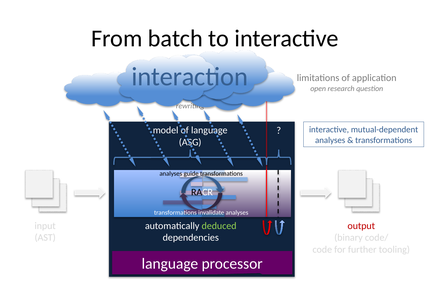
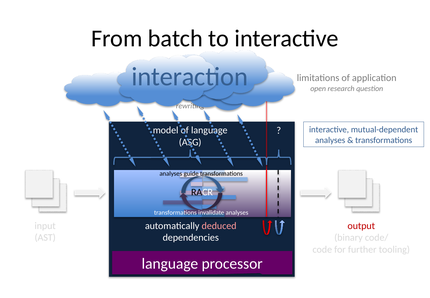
deduced colour: light green -> pink (219, 226)
